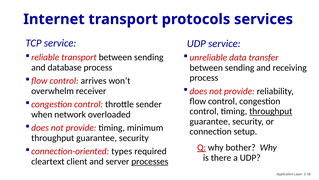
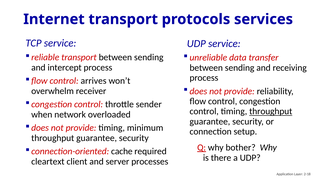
database: database -> intercept (65, 67)
types: types -> cache (122, 151)
processes underline: present -> none (150, 161)
